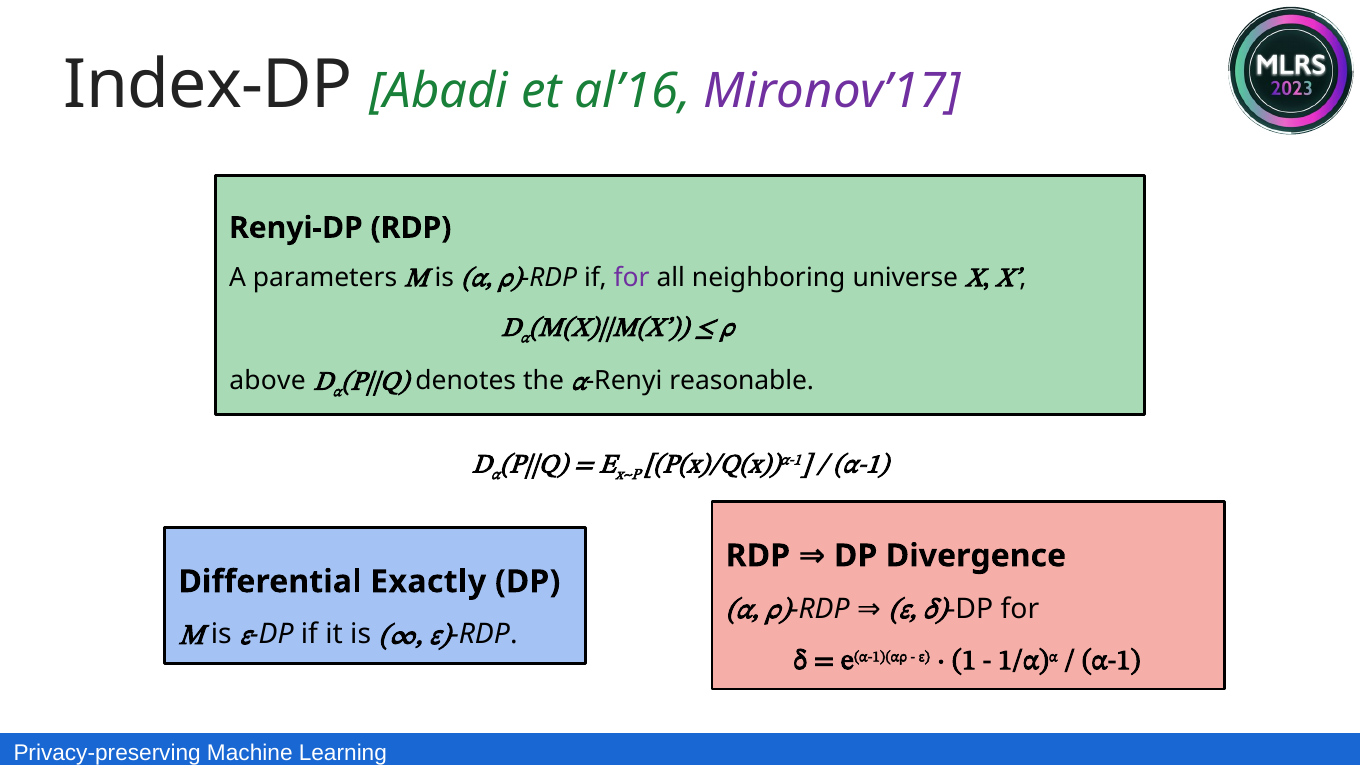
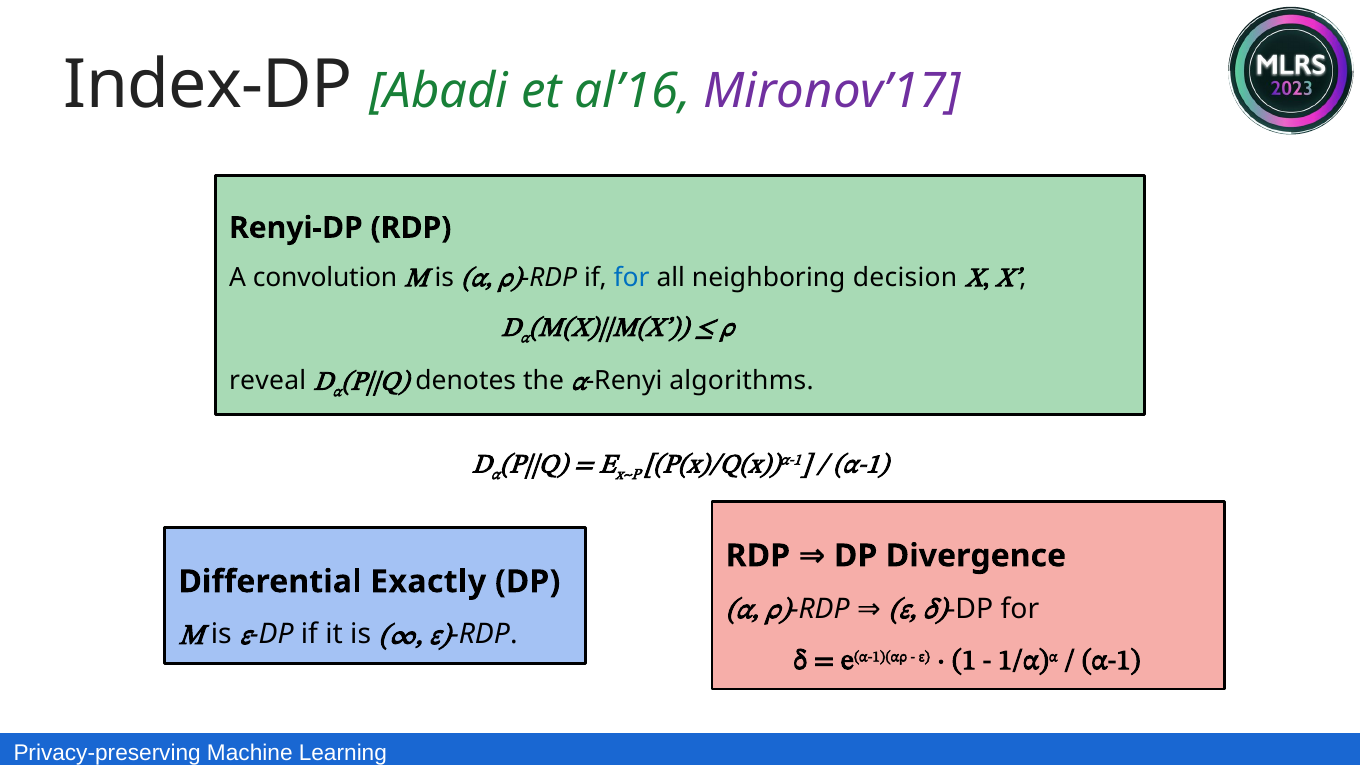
parameters: parameters -> convolution (325, 277)
for colour: purple -> blue (632, 277)
universe: universe -> decision (905, 277)
above: above -> reveal (268, 381)
reasonable: reasonable -> algorithms (742, 381)
